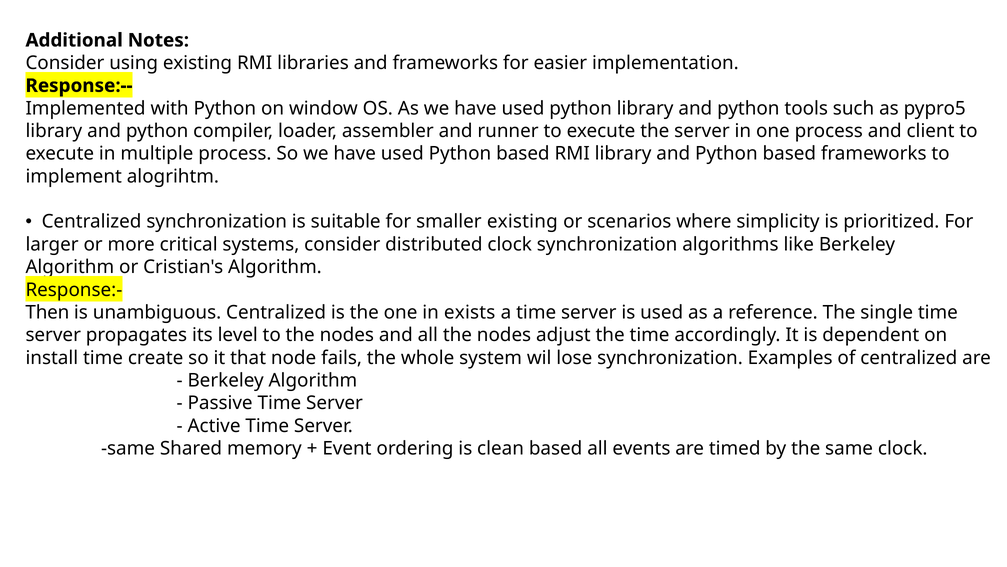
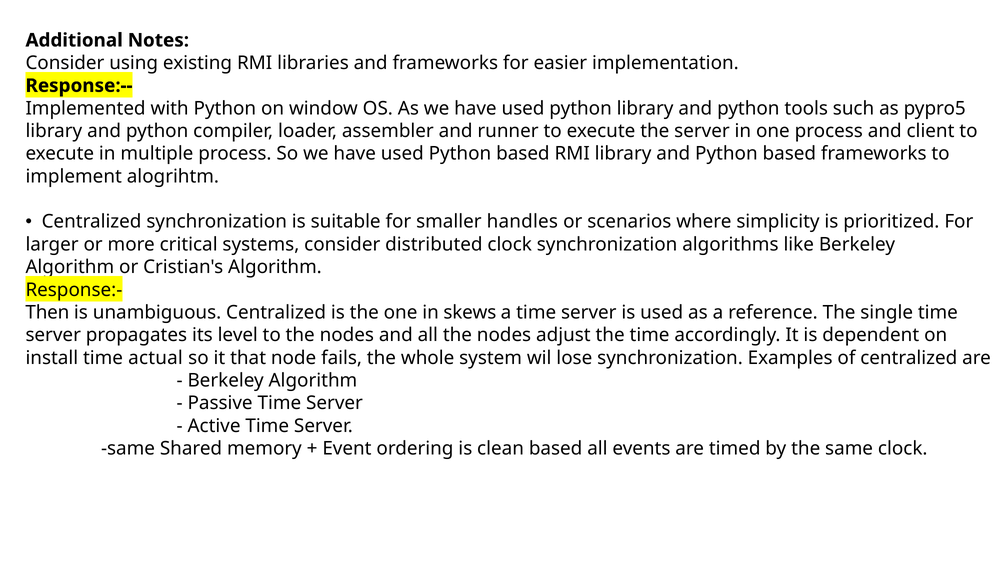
smaller existing: existing -> handles (522, 222)
exists: exists -> skews (470, 312)
create: create -> actual (156, 357)
